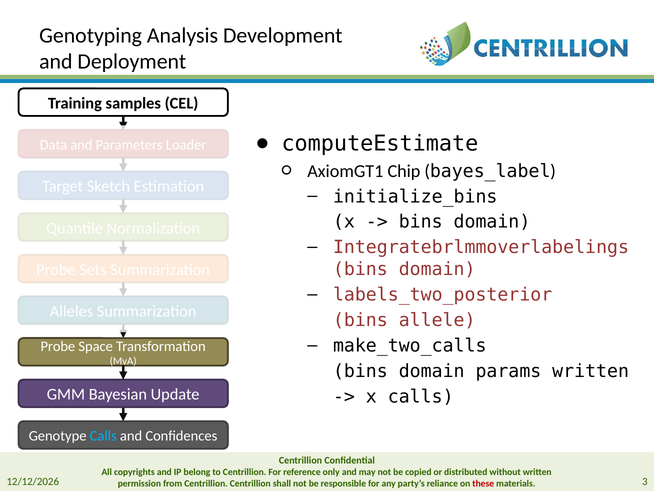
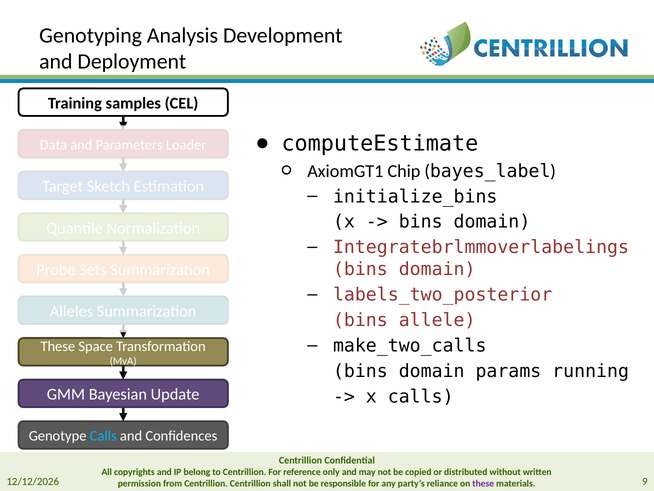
Probe: Probe -> These (58, 346)
params written: written -> running (591, 371)
3: 3 -> 9 (645, 481)
these colour: red -> purple (483, 483)
